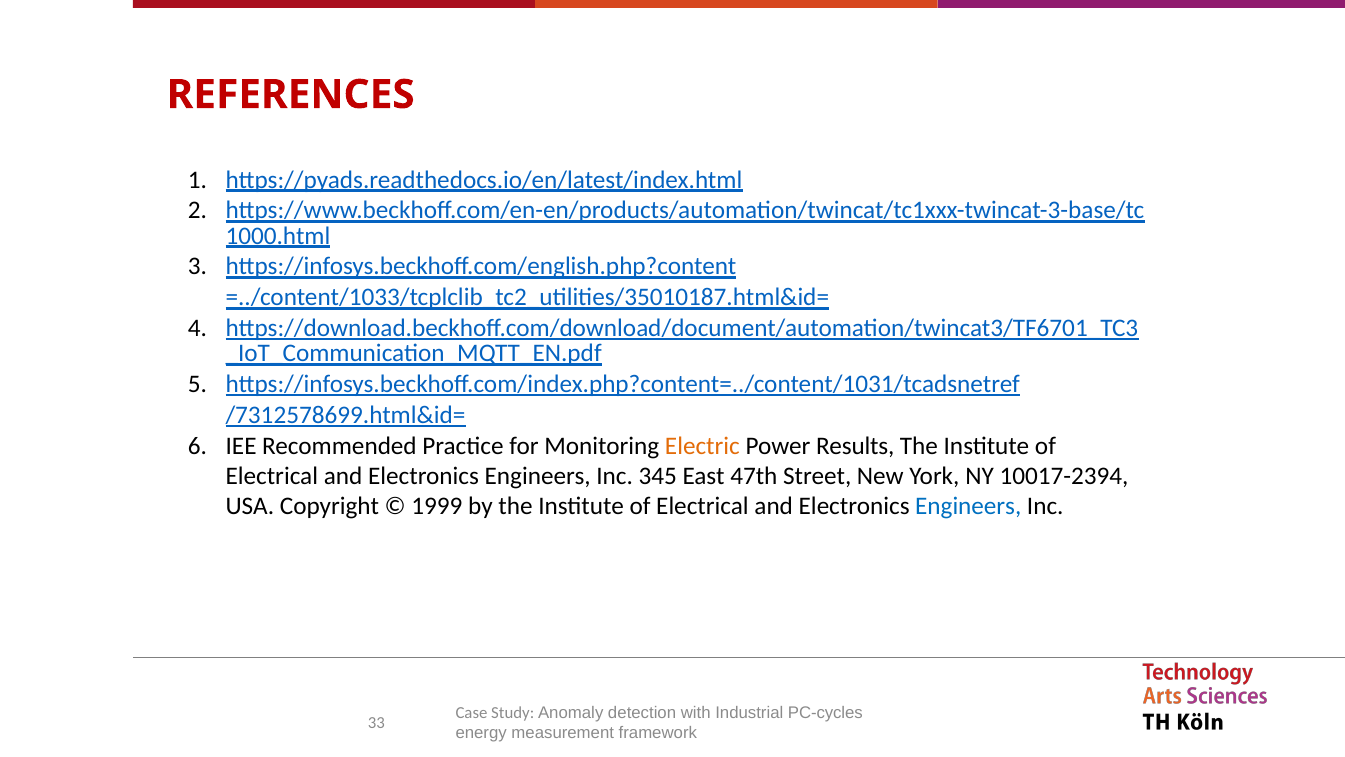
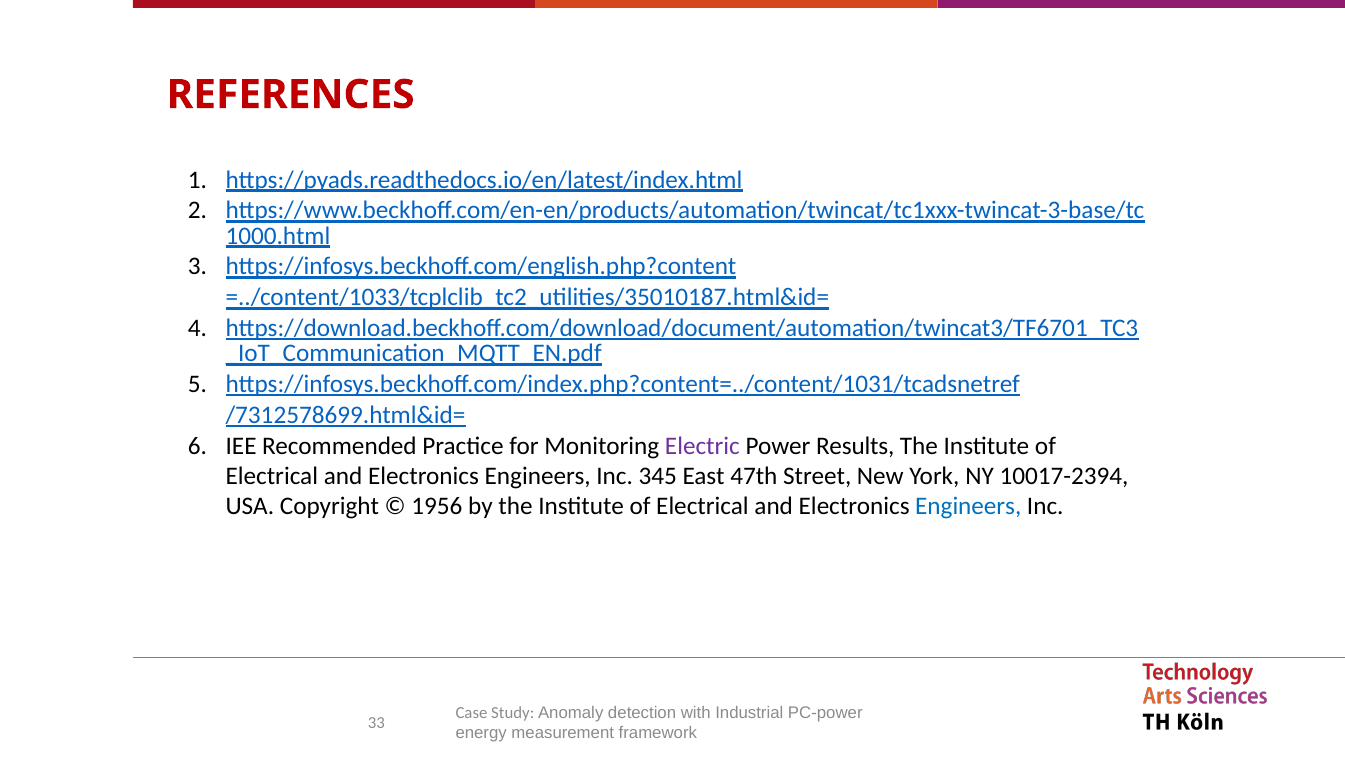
Electric colour: orange -> purple (702, 446)
1999: 1999 -> 1956 (437, 506)
PC-cycles: PC-cycles -> PC-power (825, 712)
